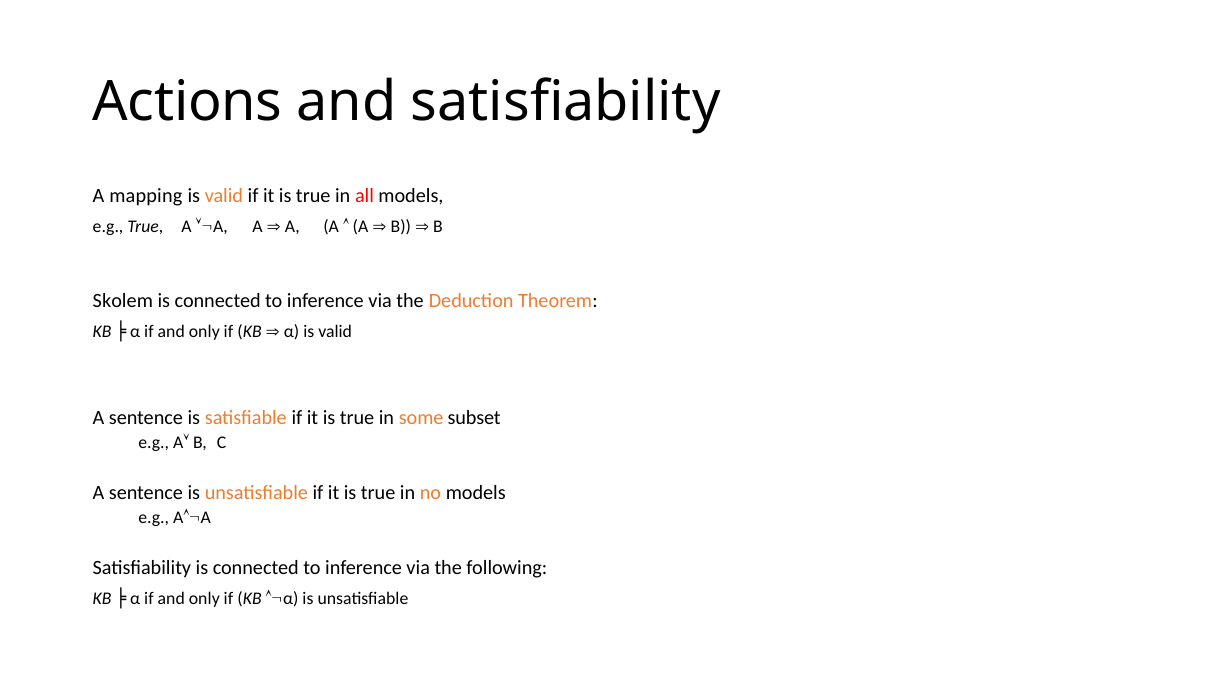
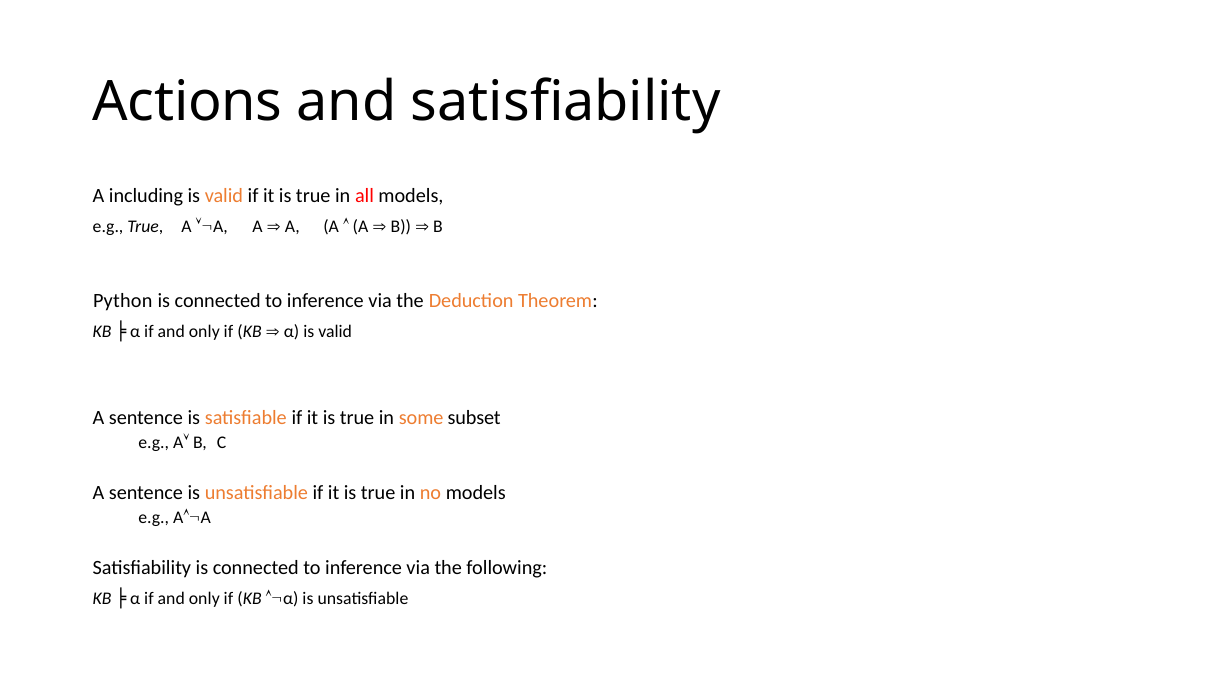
mapping: mapping -> including (146, 195)
Skolem: Skolem -> Python (123, 300)
